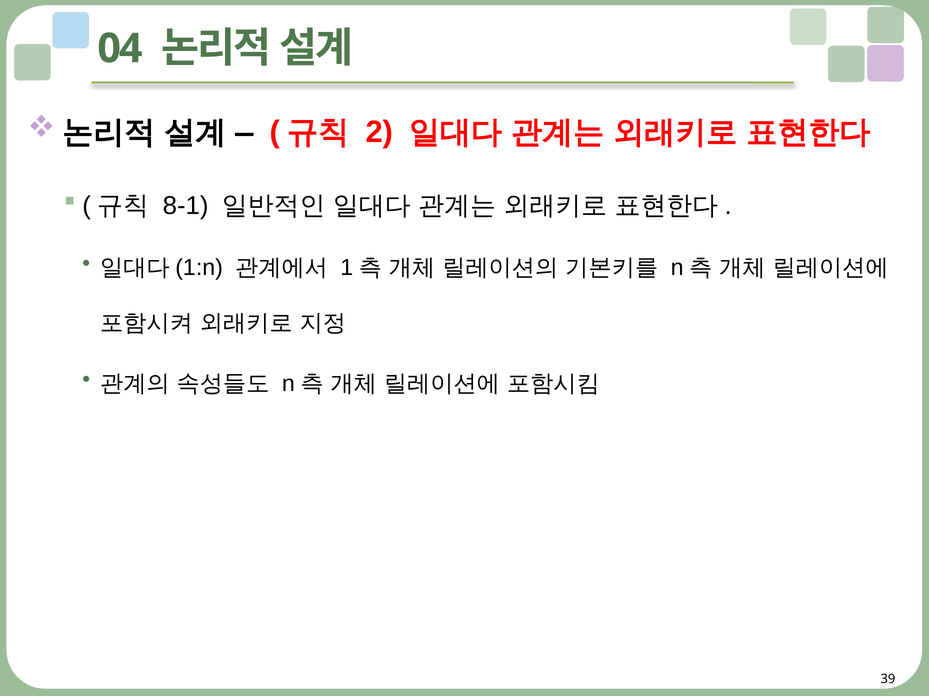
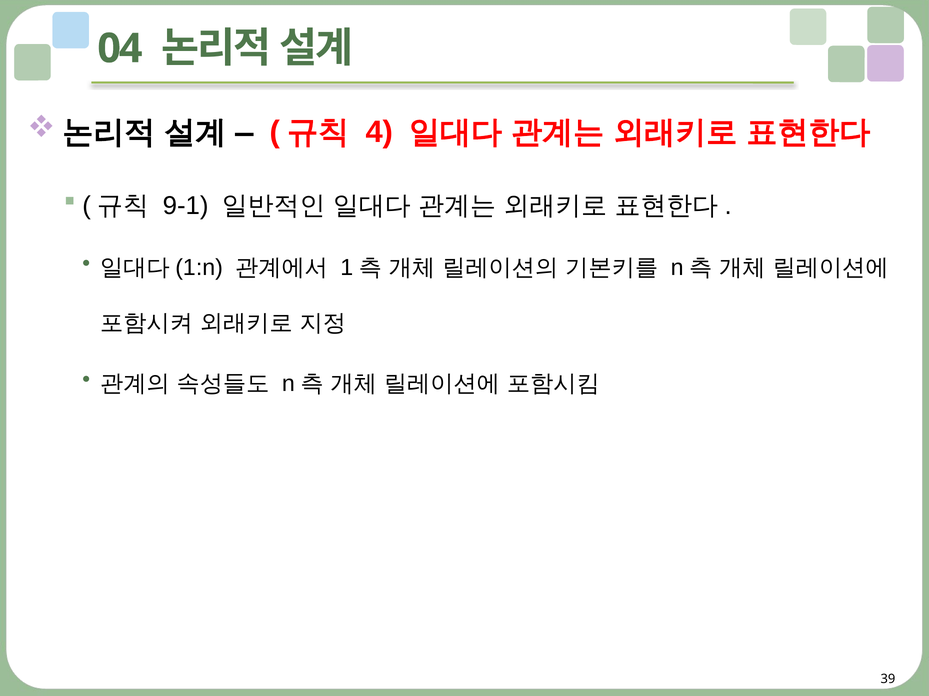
2: 2 -> 4 (379, 132)
8-1: 8-1 -> 9-1 (186, 206)
